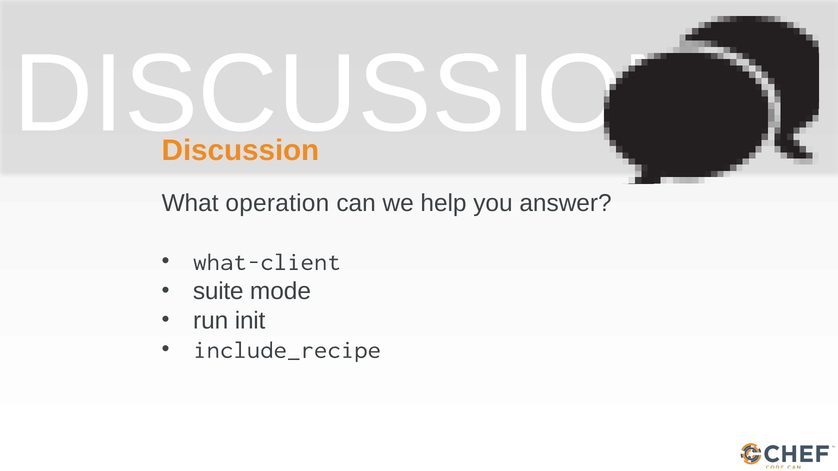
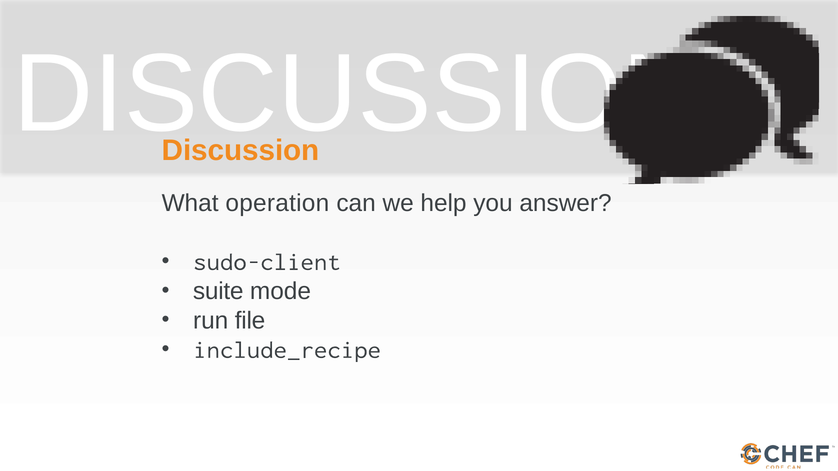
what-client: what-client -> sudo-client (267, 262)
init: init -> file (250, 321)
